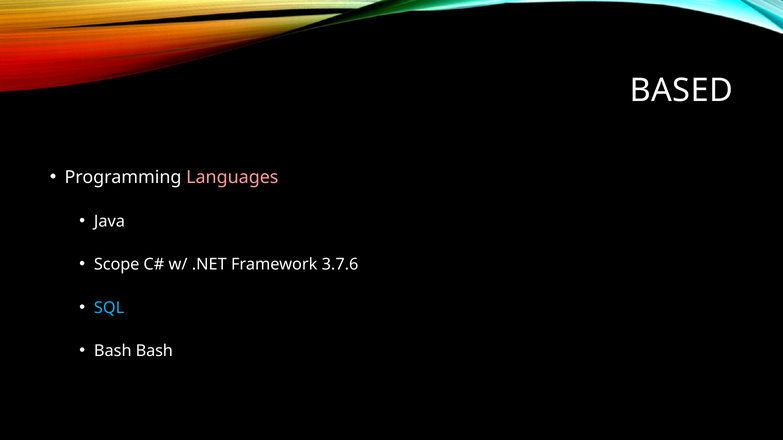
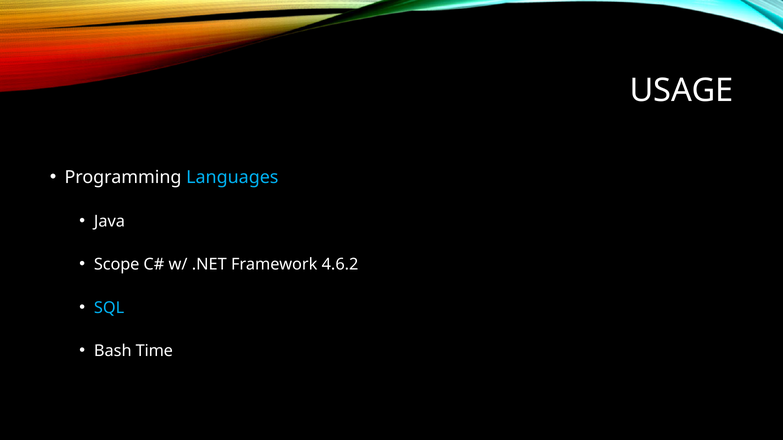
BASED: BASED -> USAGE (682, 90)
Languages colour: pink -> light blue (232, 177)
3.7.6: 3.7.6 -> 4.6.2 (340, 265)
Bash Bash: Bash -> Time (154, 351)
